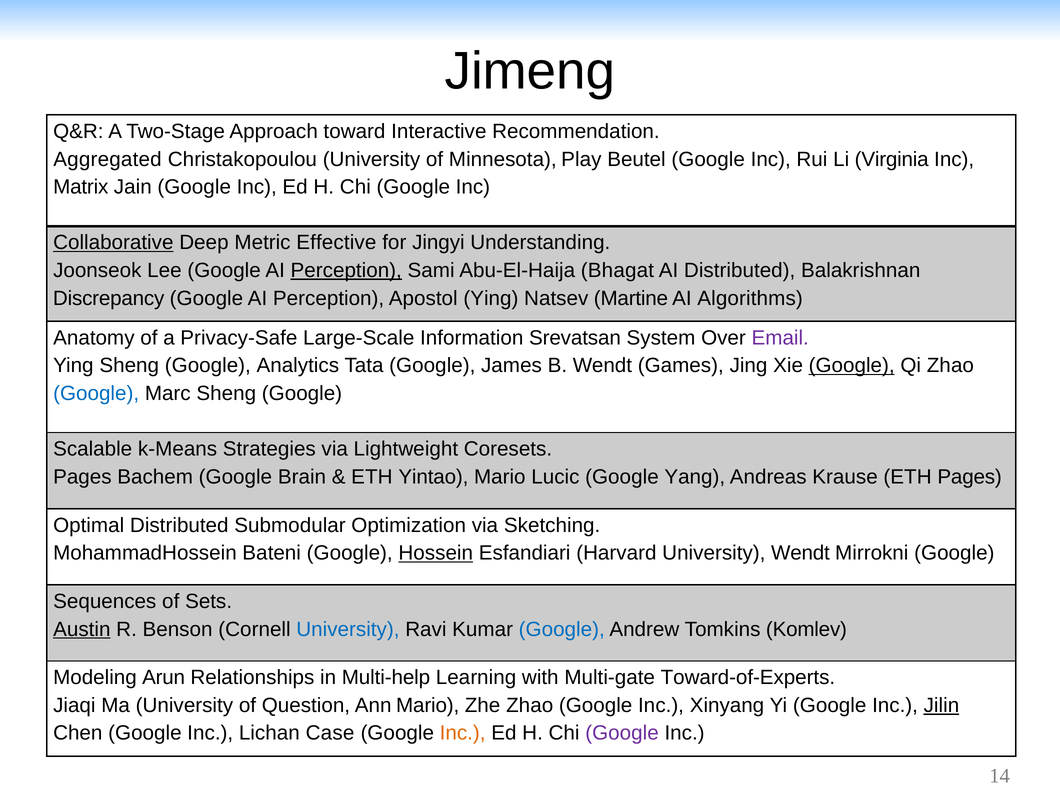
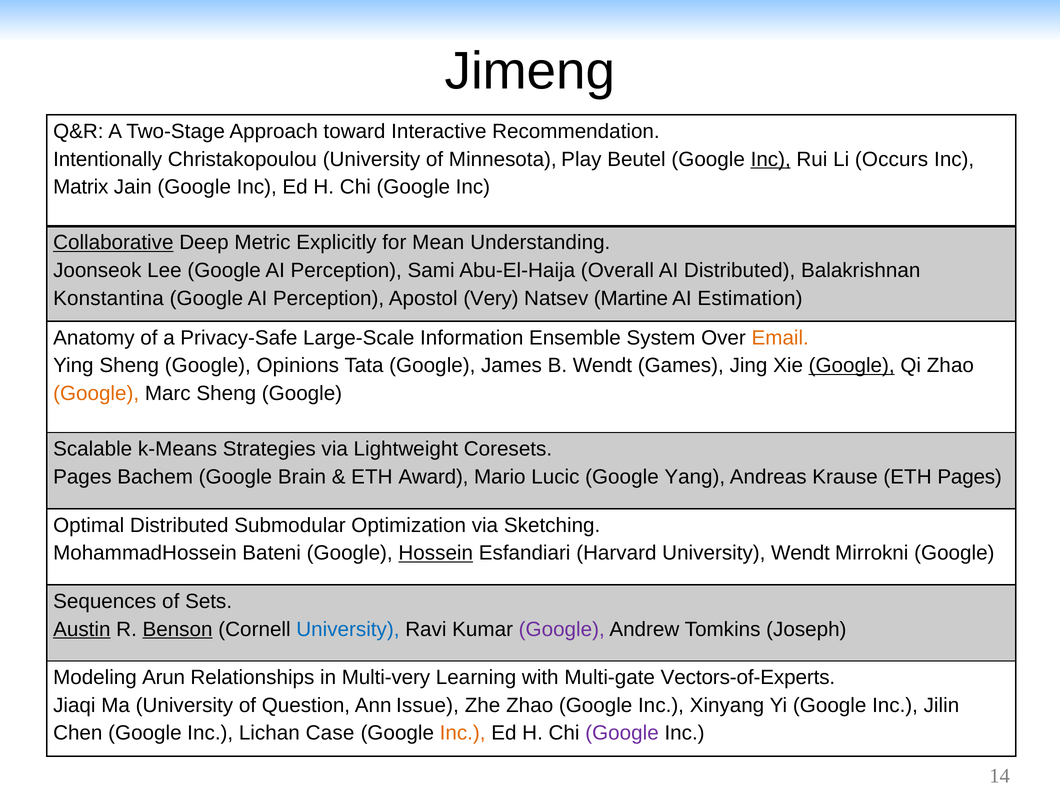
Aggregated: Aggregated -> Intentionally (108, 159)
Inc underline: none -> present (771, 159)
Virginia: Virginia -> Occurs (891, 159)
Effective: Effective -> Explicitly (336, 243)
Jingyi: Jingyi -> Mean (438, 243)
Perception underline: present -> none (346, 270)
Bhagat: Bhagat -> Overall (617, 270)
Discrepancy: Discrepancy -> Konstantina (108, 298)
Apostol Ying: Ying -> Very (491, 298)
Algorithms: Algorithms -> Estimation (750, 298)
Srevatsan: Srevatsan -> Ensemble (575, 338)
Email colour: purple -> orange (780, 338)
Analytics: Analytics -> Opinions (298, 366)
Google colour: blue -> orange (96, 393)
Yintao: Yintao -> Award (433, 477)
Benson underline: none -> present (178, 629)
Google colour: blue -> purple (562, 629)
Komlev: Komlev -> Joseph (806, 629)
Multi-help: Multi-help -> Multi-very (386, 678)
Toward-of-Experts: Toward-of-Experts -> Vectors-of-Experts (748, 678)
Ann Mario: Mario -> Issue (428, 705)
Jilin underline: present -> none (941, 705)
